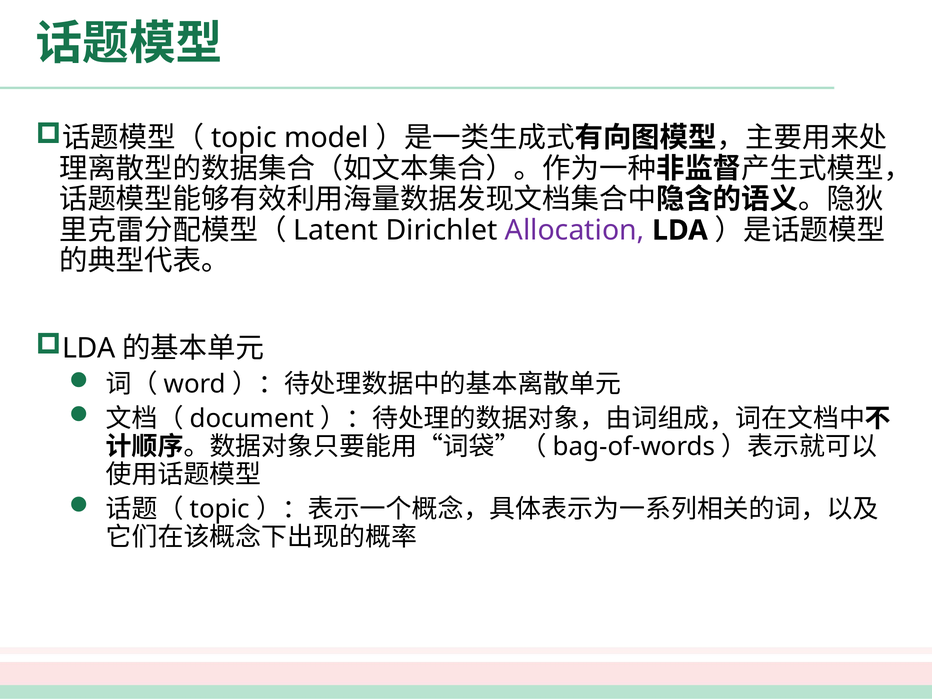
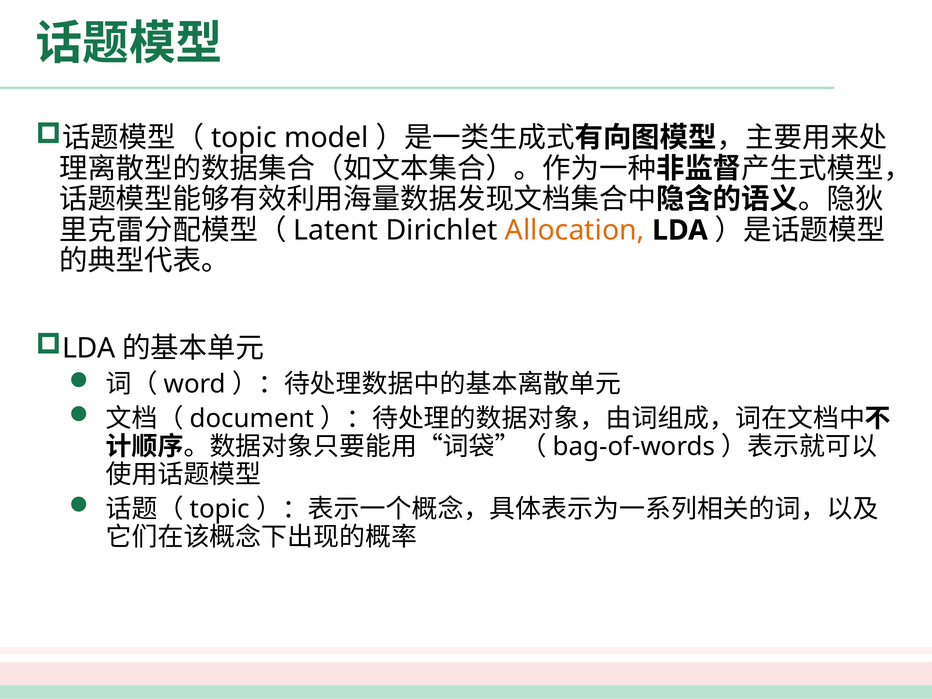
Allocation colour: purple -> orange (575, 230)
